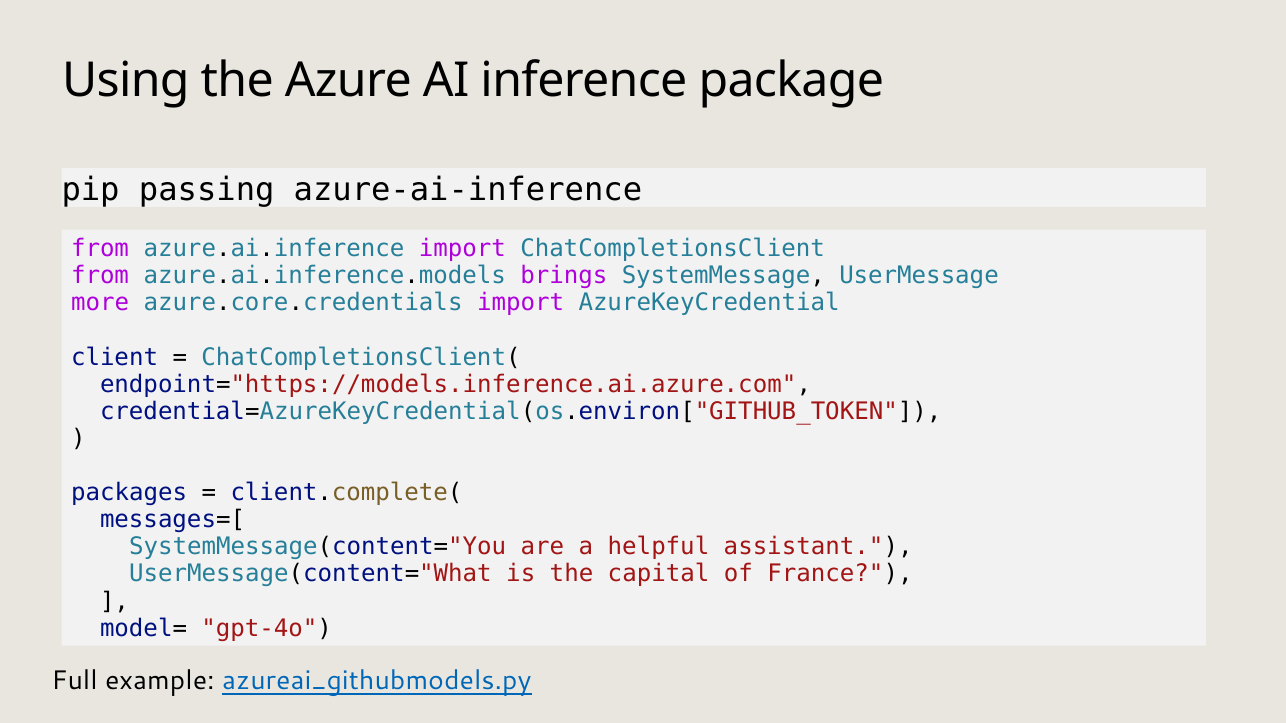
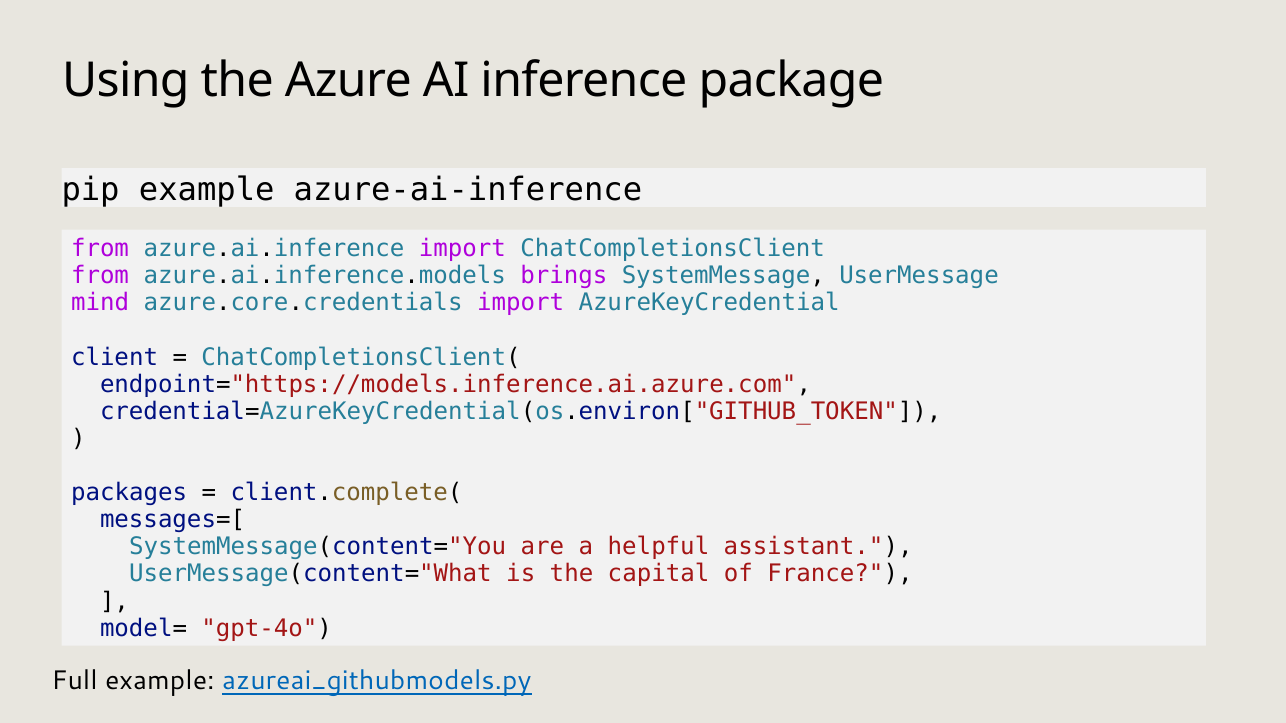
pip passing: passing -> example (207, 190)
more: more -> mind (100, 303)
